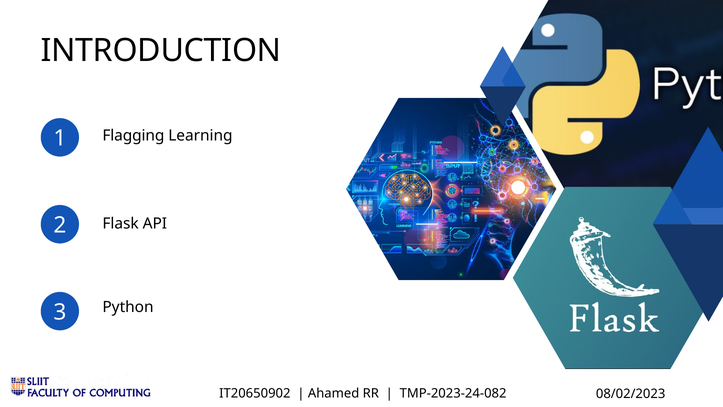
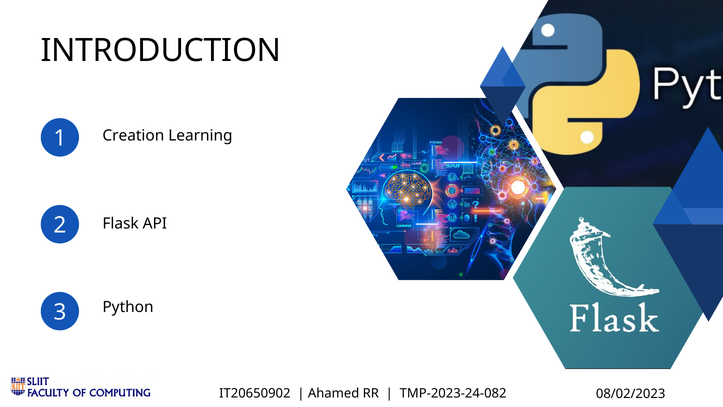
Flagging: Flagging -> Creation (133, 135)
